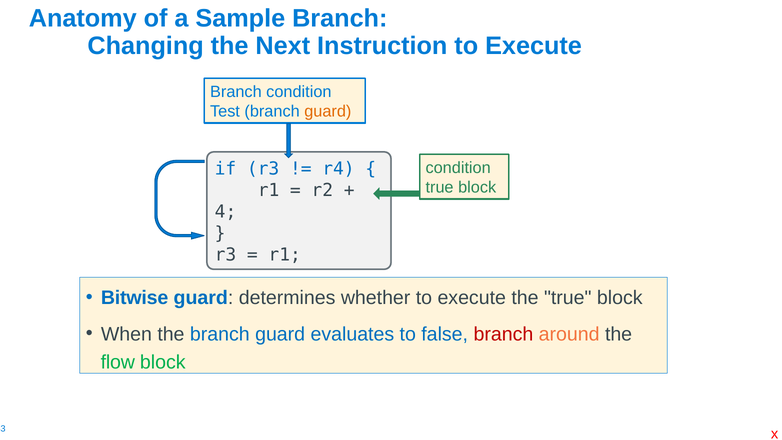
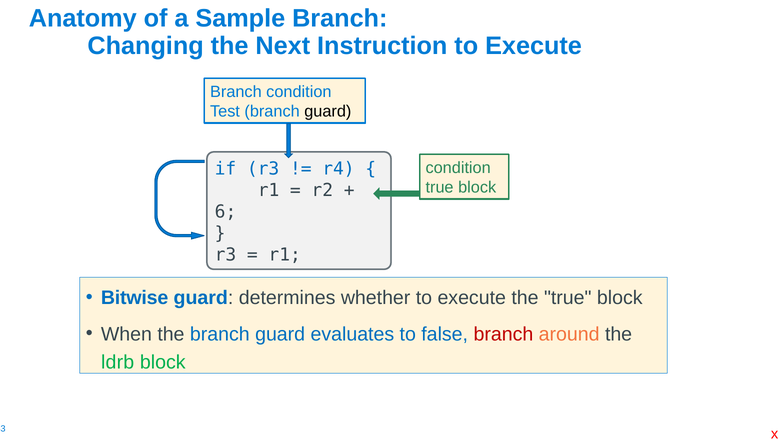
guard colour: orange -> black (328, 111)
4: 4 -> 6 (226, 212)
flow: flow -> ldrb (118, 362)
